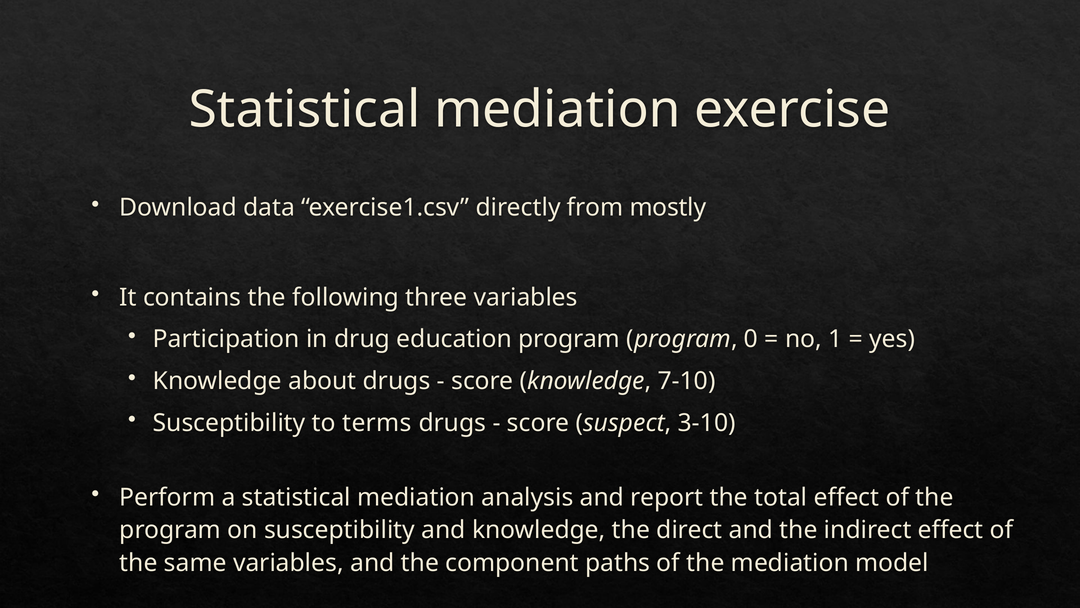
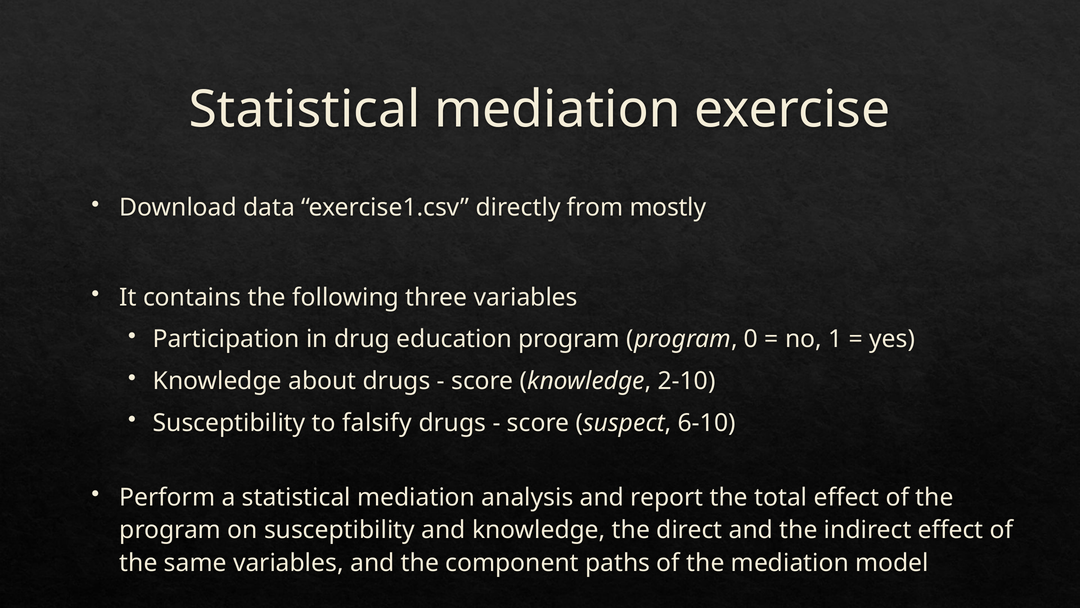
7-10: 7-10 -> 2-10 (687, 381)
terms: terms -> falsify (377, 423)
3-10: 3-10 -> 6-10 (707, 423)
